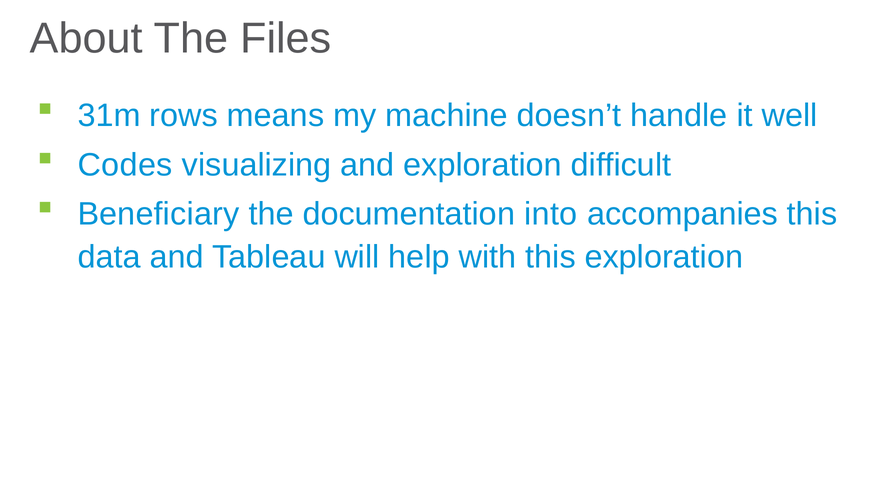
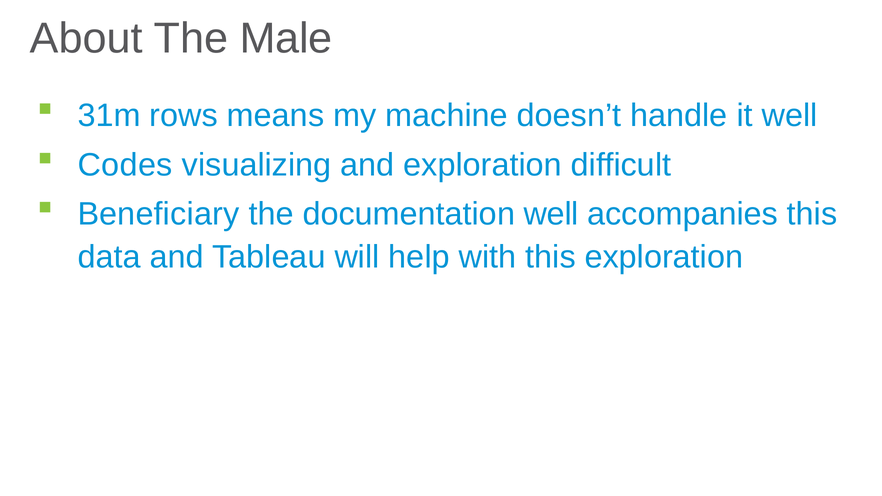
Files: Files -> Male (286, 39)
documentation into: into -> well (551, 214)
